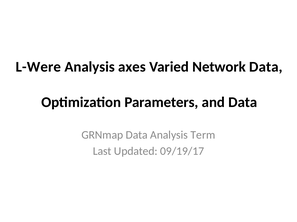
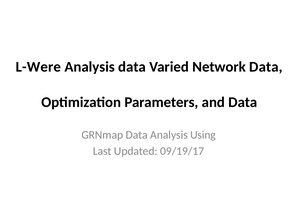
Analysis axes: axes -> data (132, 67)
Term: Term -> Using (203, 135)
